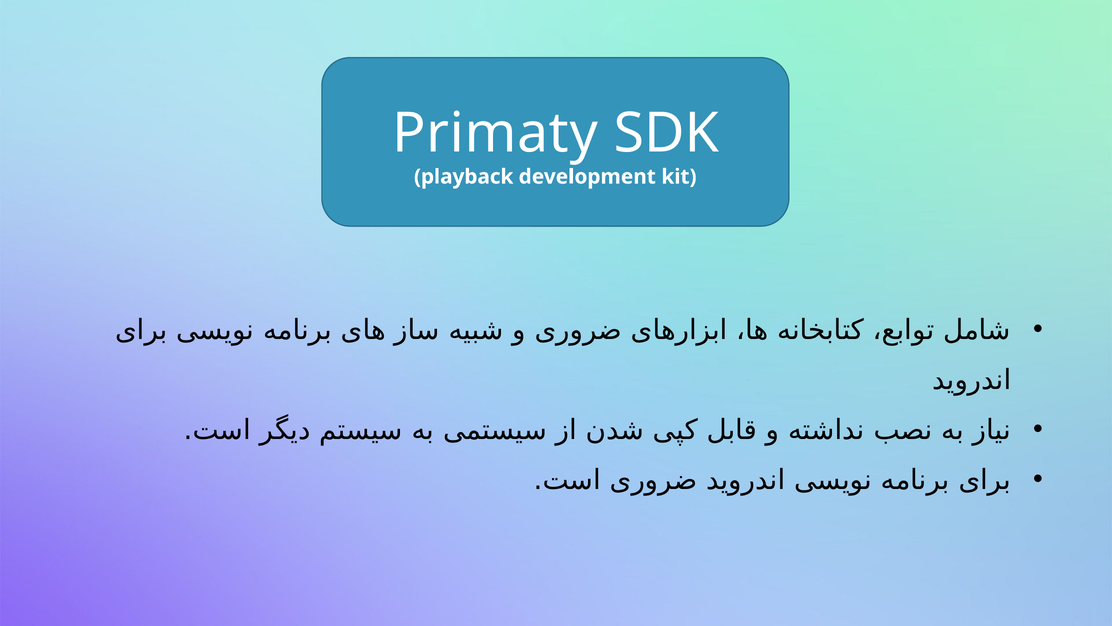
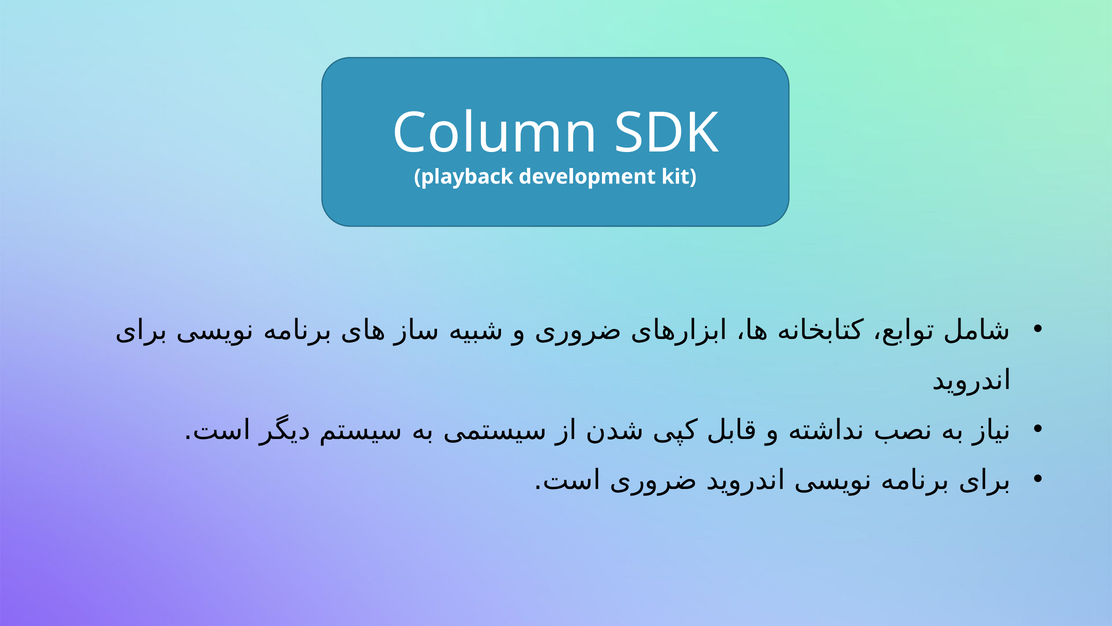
Primaty: Primaty -> Column (495, 133)
